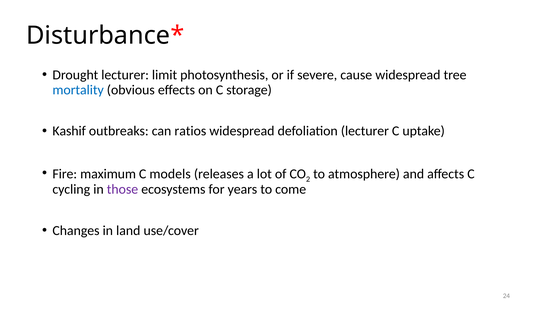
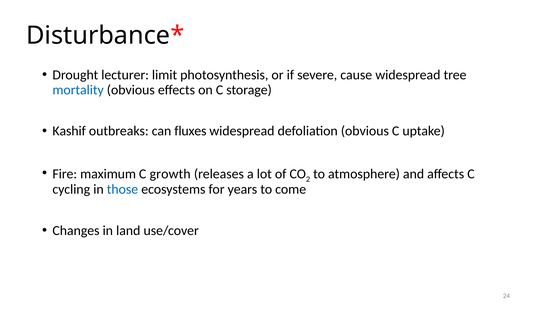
ratios: ratios -> fluxes (190, 131)
defoliation lecturer: lecturer -> obvious (365, 131)
models: models -> growth (170, 174)
those colour: purple -> blue (122, 190)
